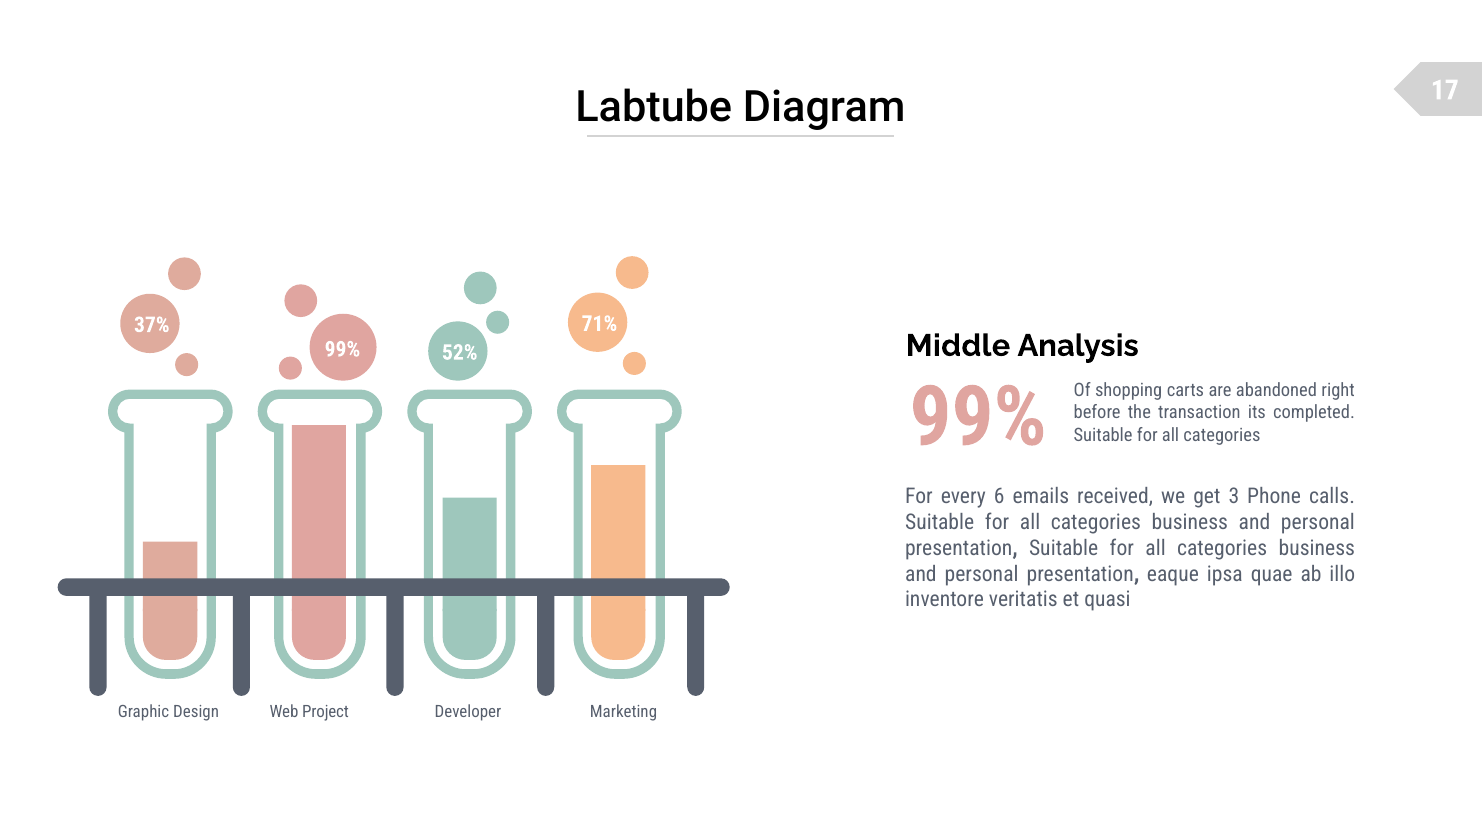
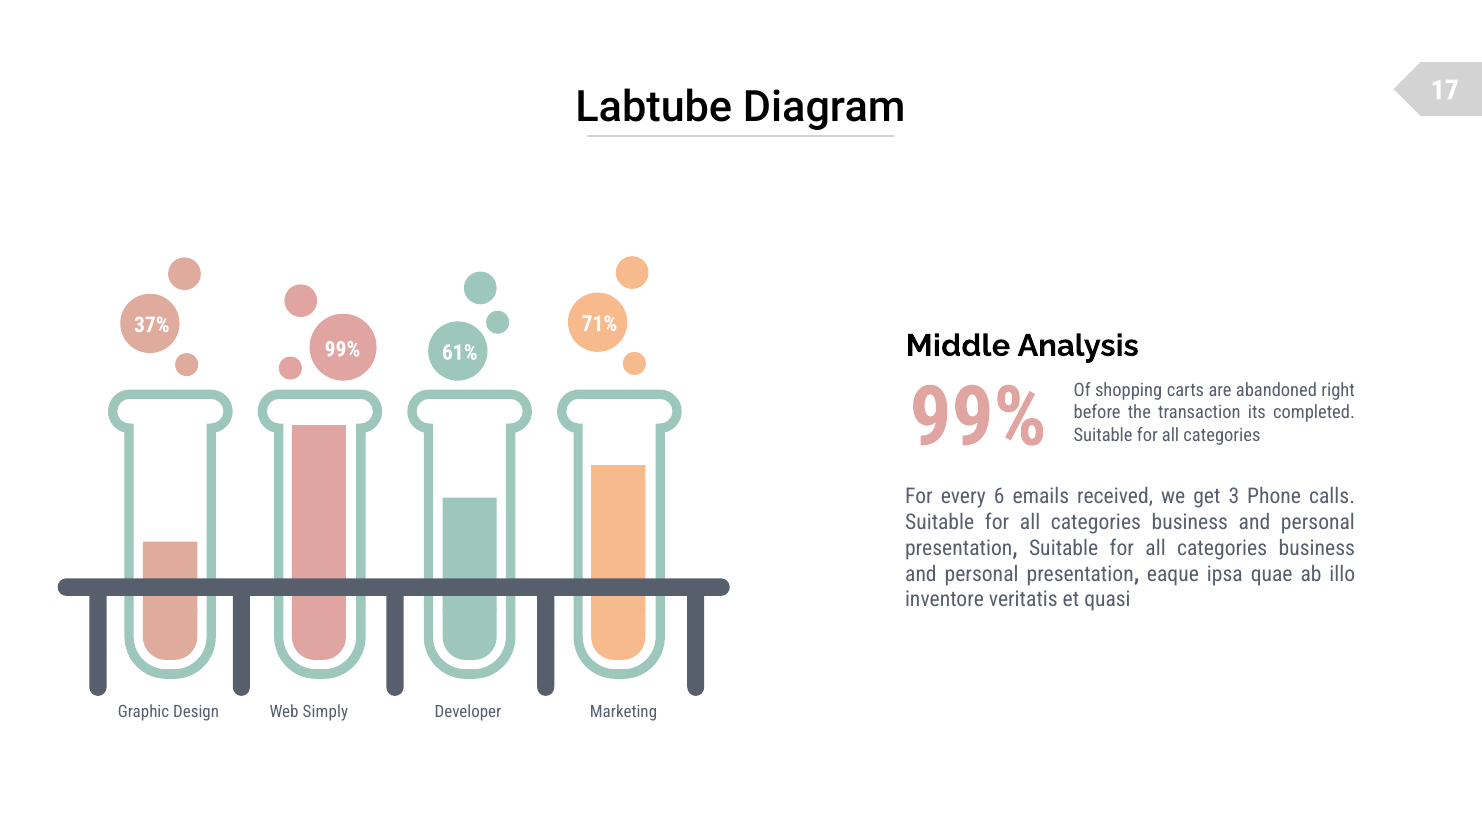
52%: 52% -> 61% (460, 353)
Project: Project -> Simply (325, 713)
